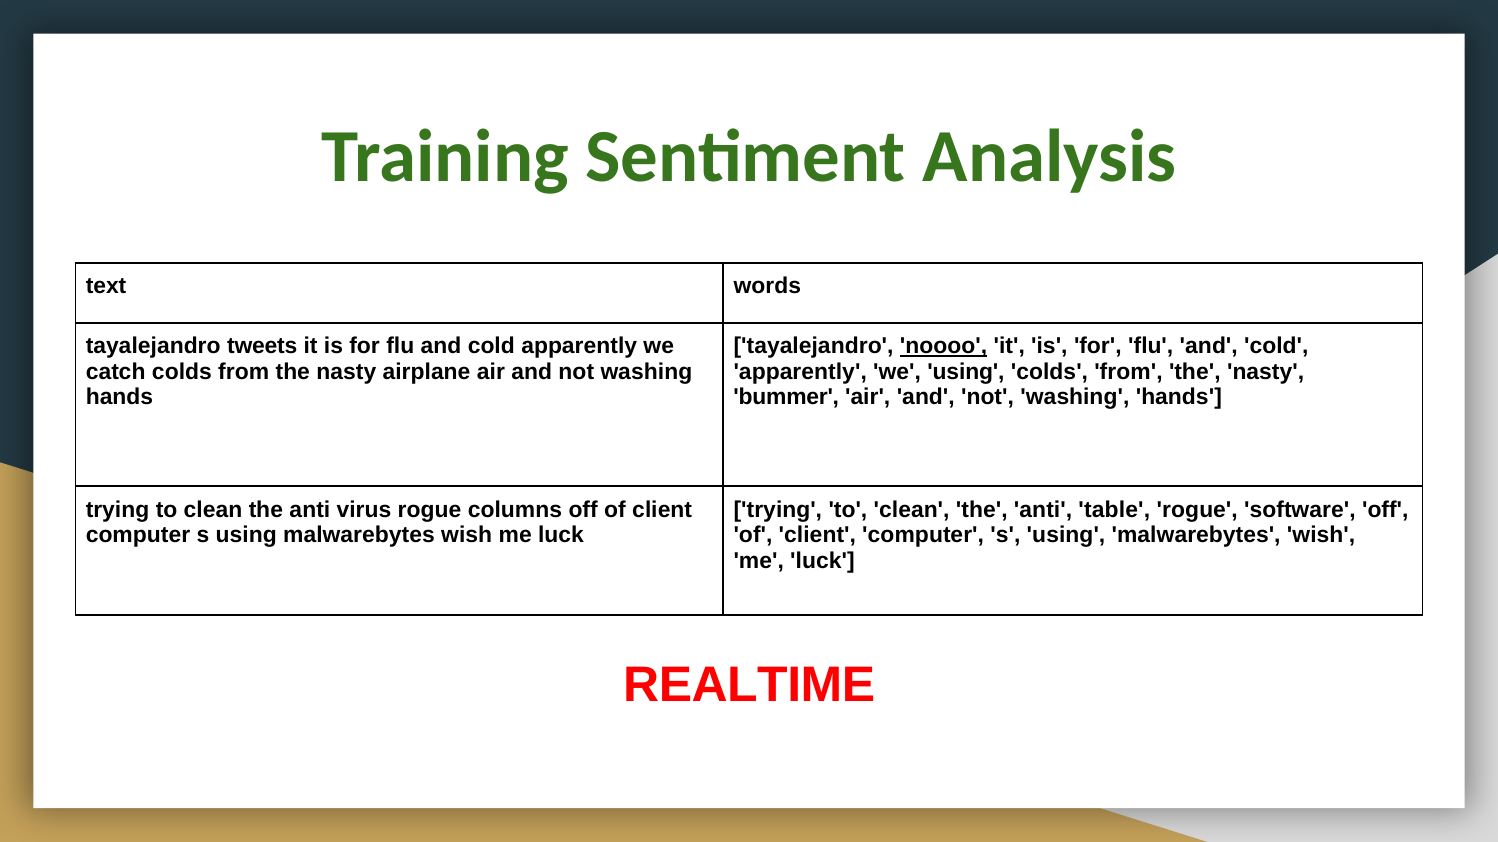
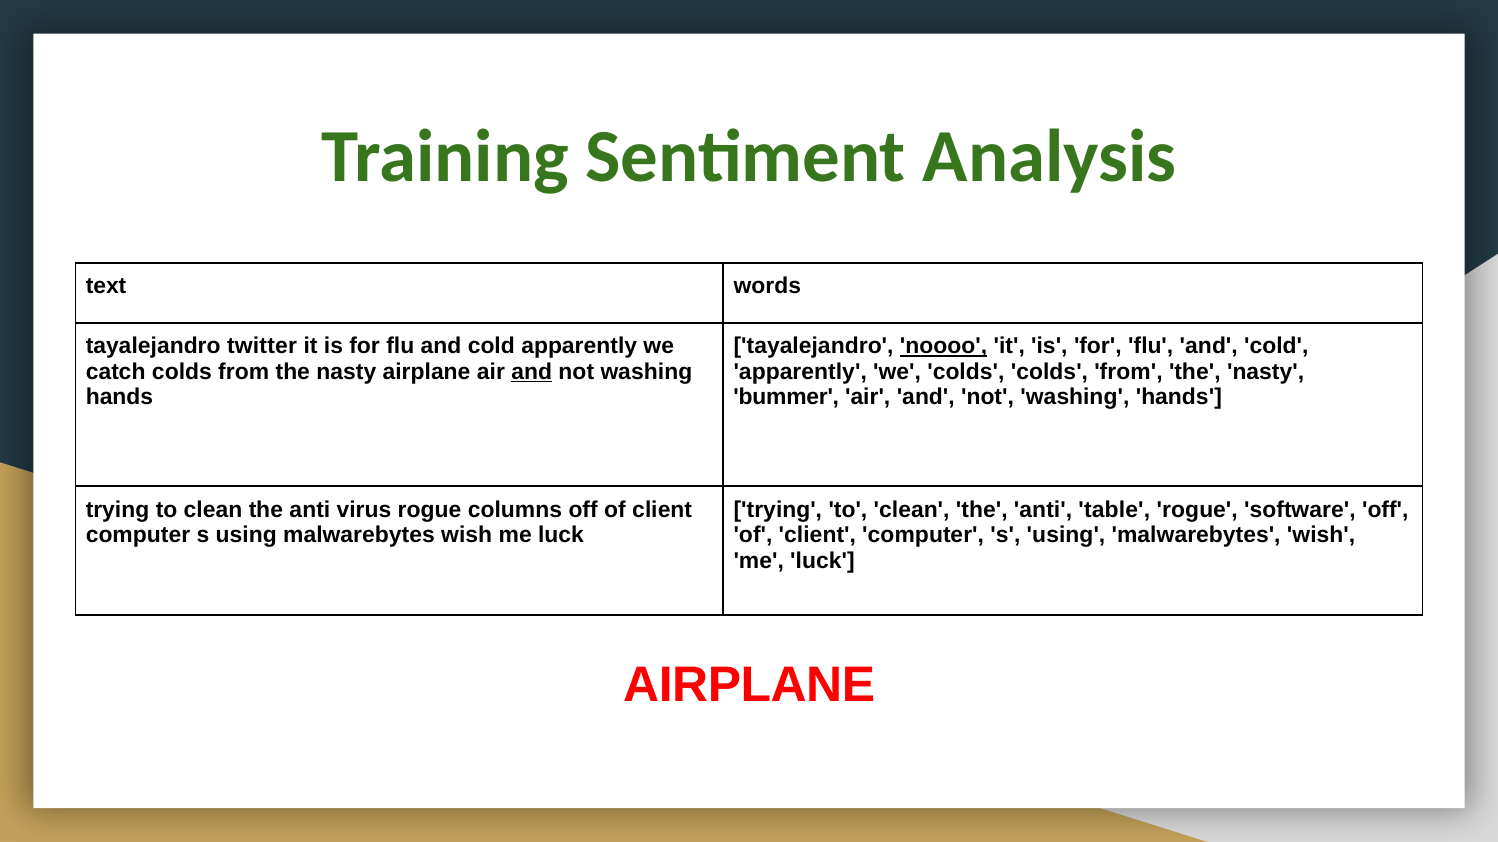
tweets: tweets -> twitter (262, 347)
and underline: none -> present (532, 372)
we using: using -> colds (966, 372)
REALTIME: REALTIME -> AIRPLANE (749, 685)
